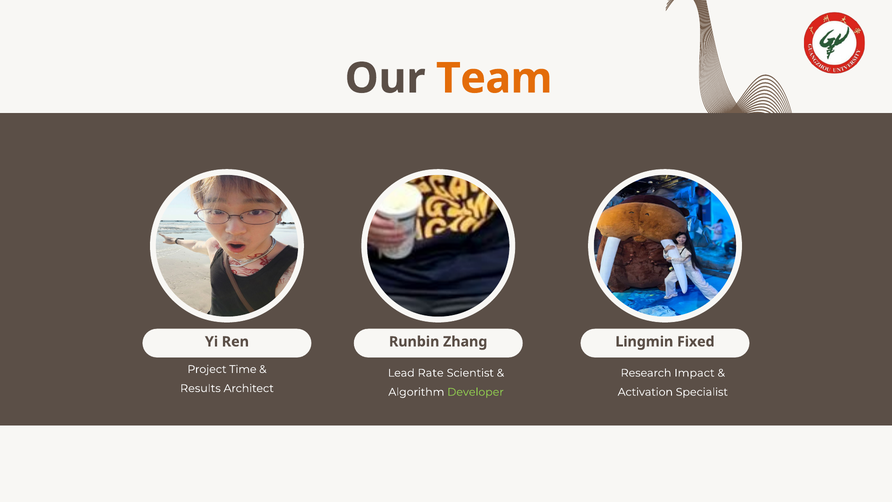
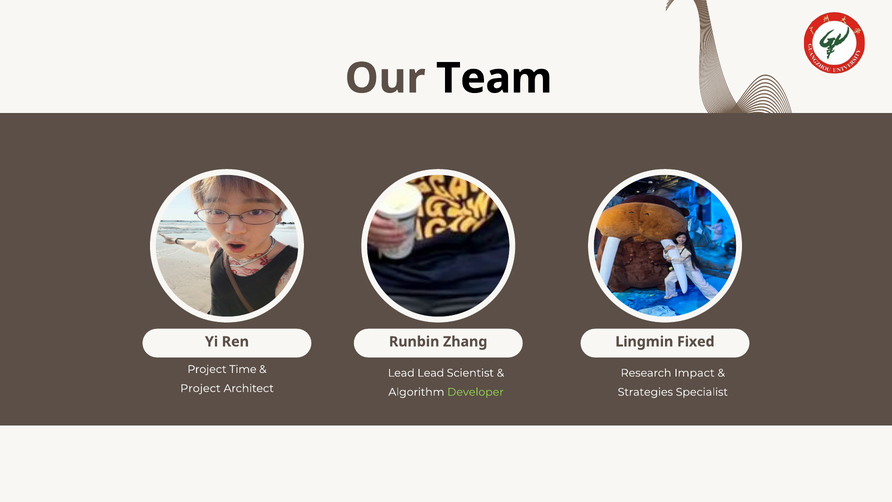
Team colour: orange -> black (494, 78)
Lead Rate: Rate -> Lead (431, 373)
Results: Results -> Project (200, 388)
Activation: Activation -> Strategies (645, 392)
